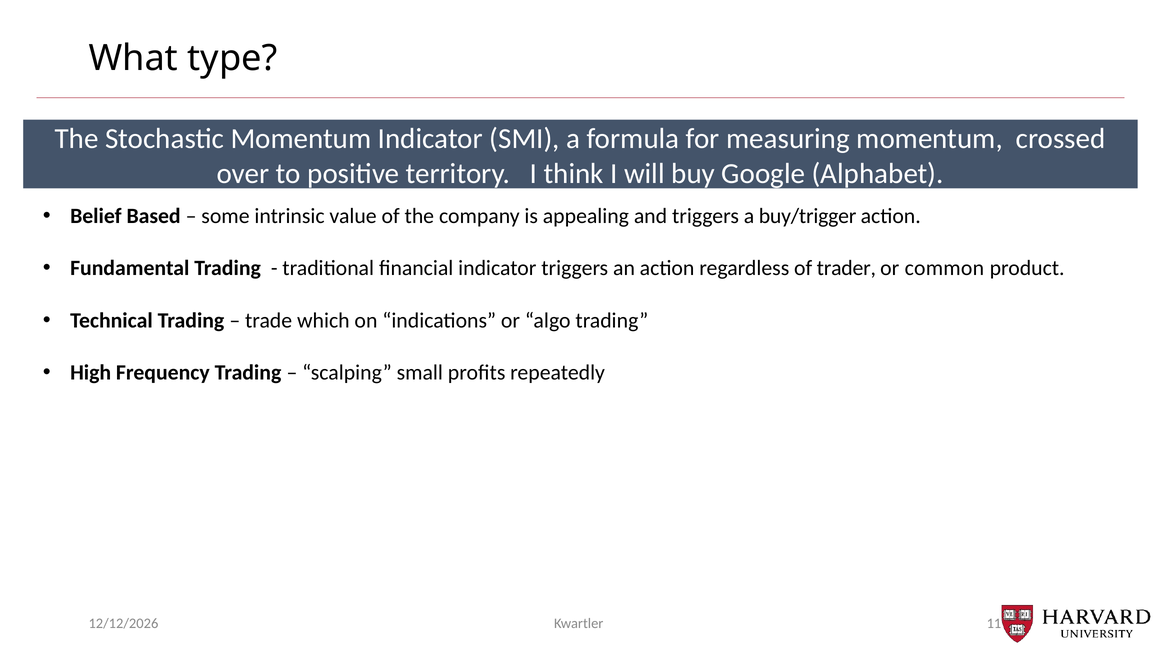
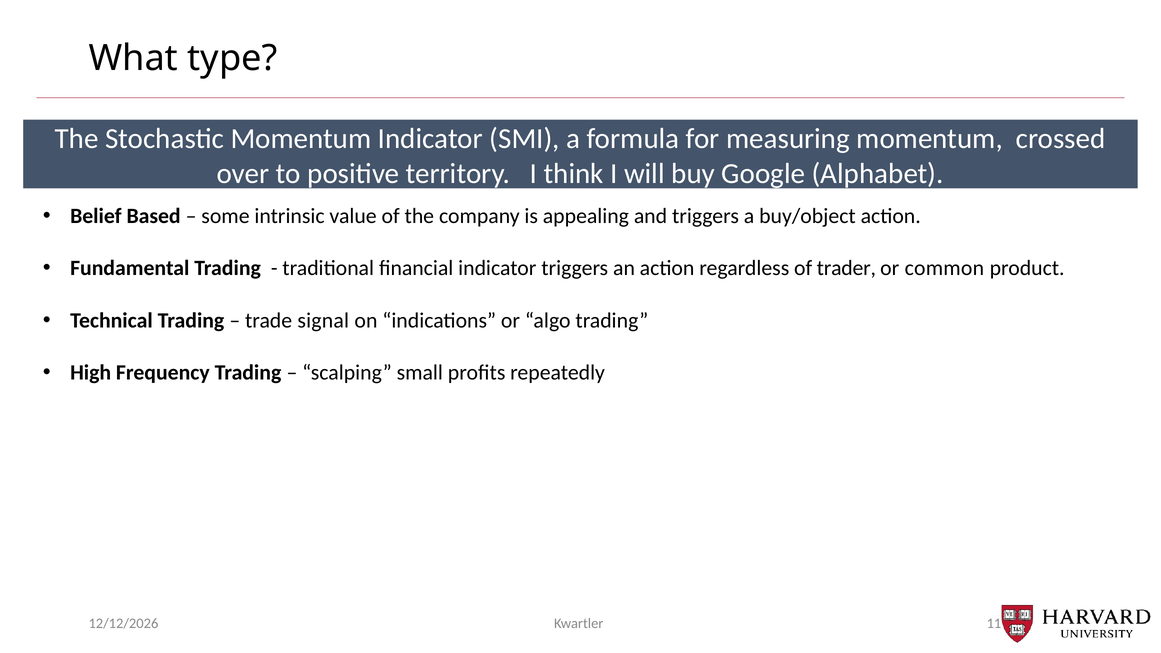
buy/trigger: buy/trigger -> buy/object (807, 216)
which: which -> signal (323, 321)
